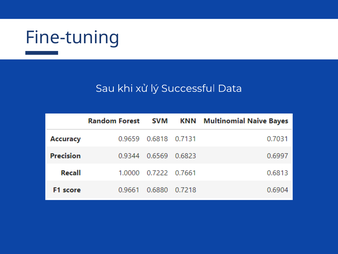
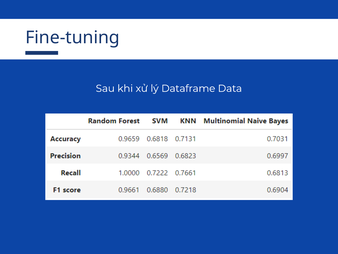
Successful: Successful -> Dataframe (188, 88)
